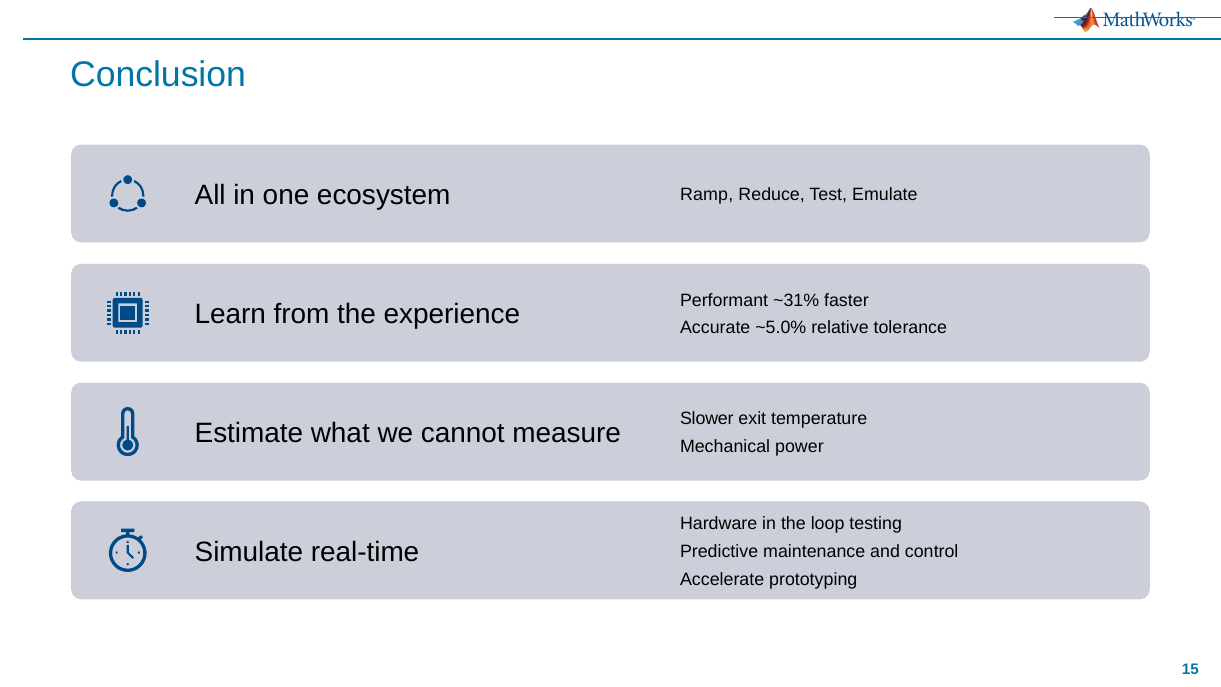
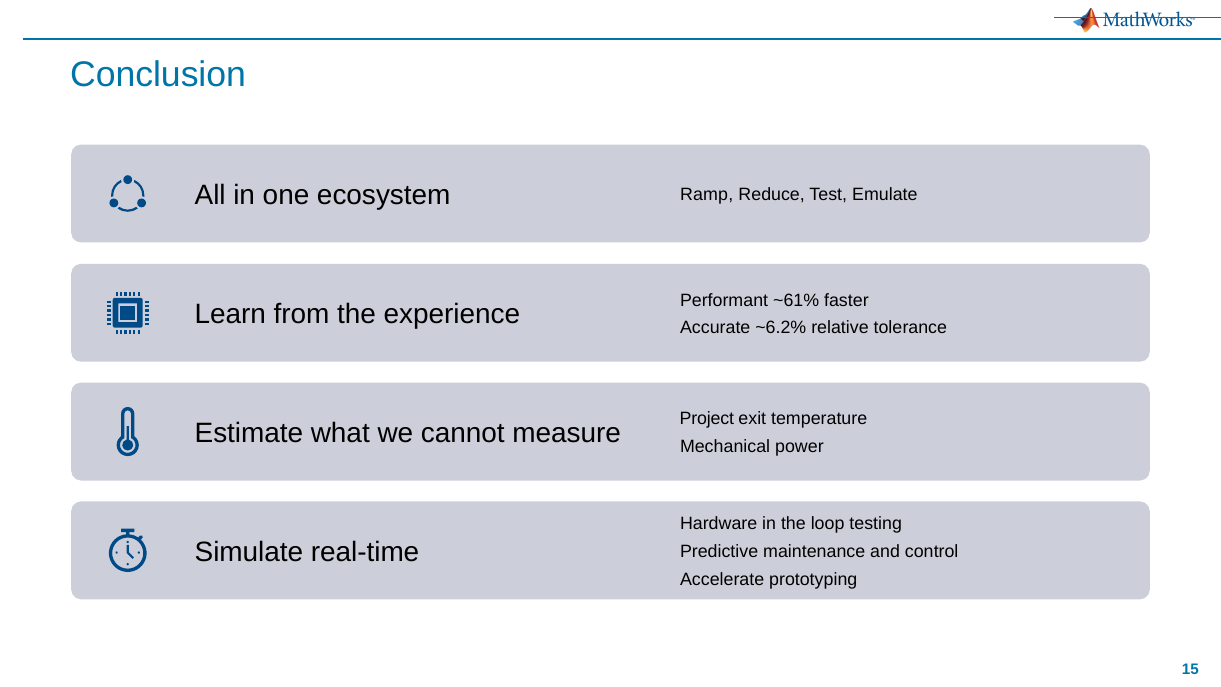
~31%: ~31% -> ~61% (796, 300)
~5.0%: ~5.0% -> ~6.2% (781, 328)
Slower: Slower -> Project (707, 419)
